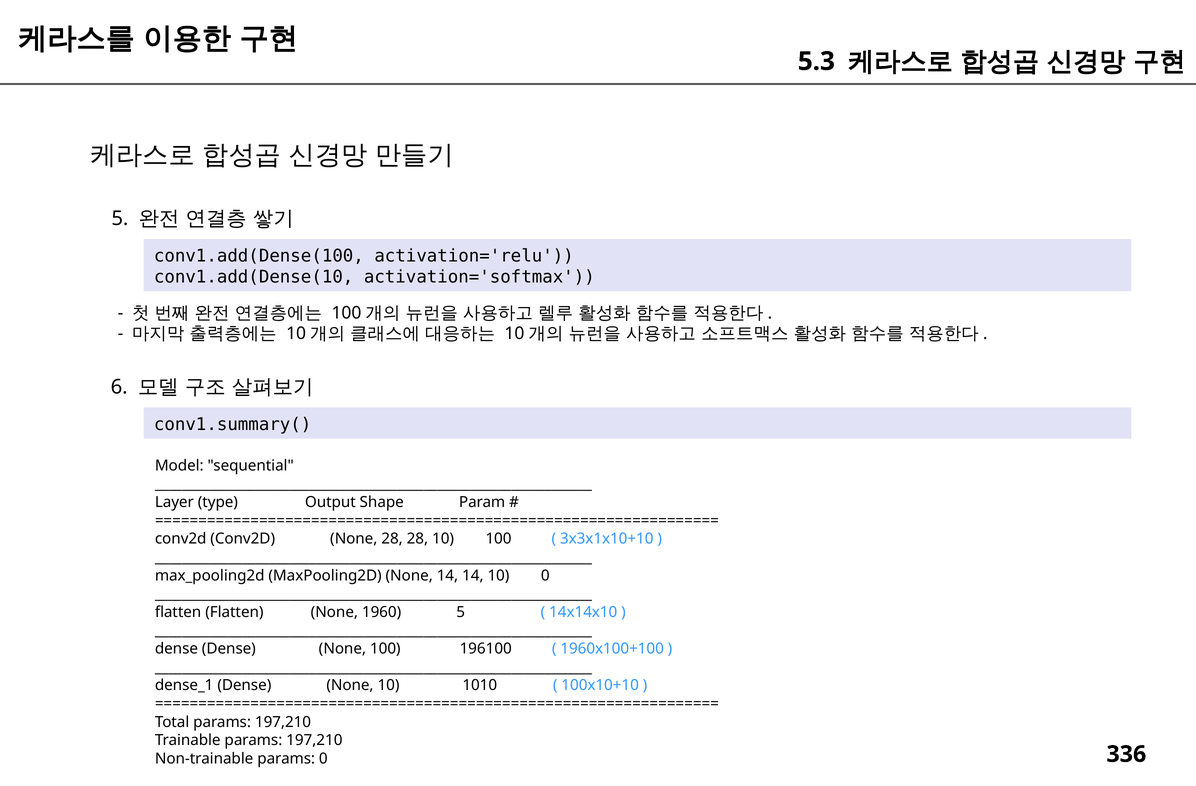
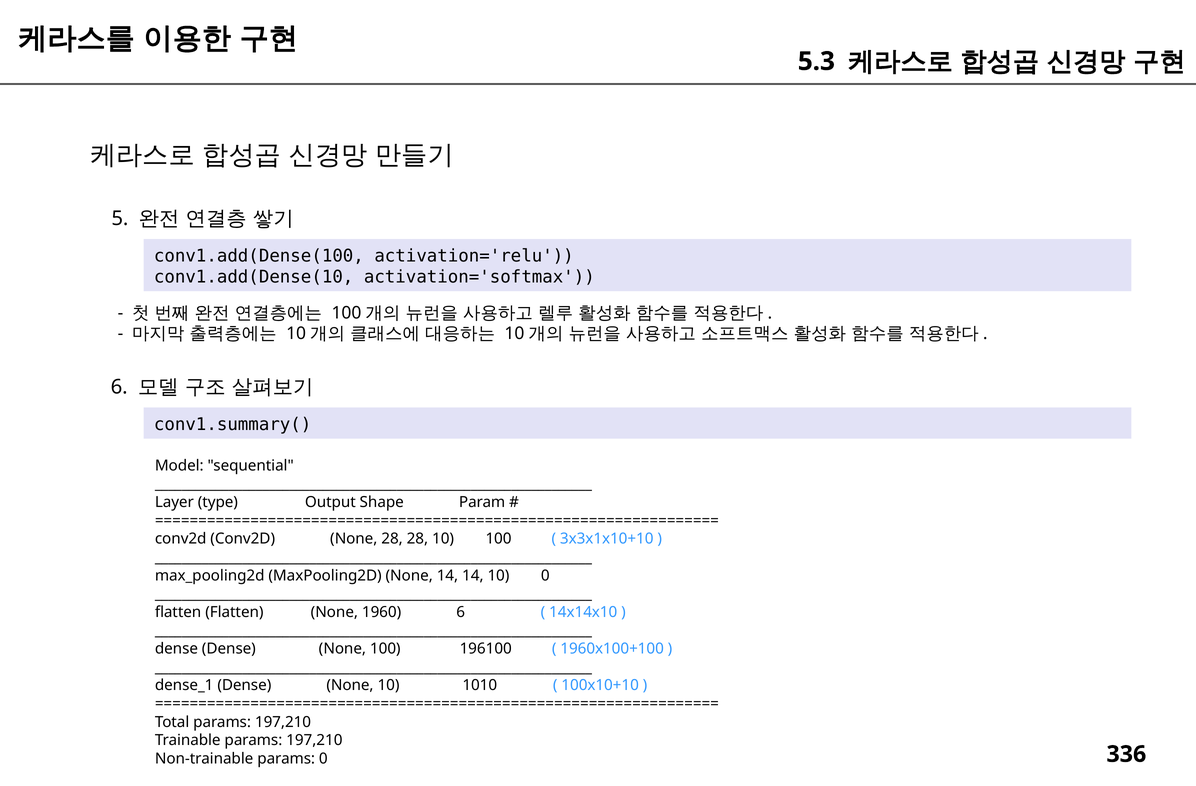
1960 5: 5 -> 6 (461, 612)
